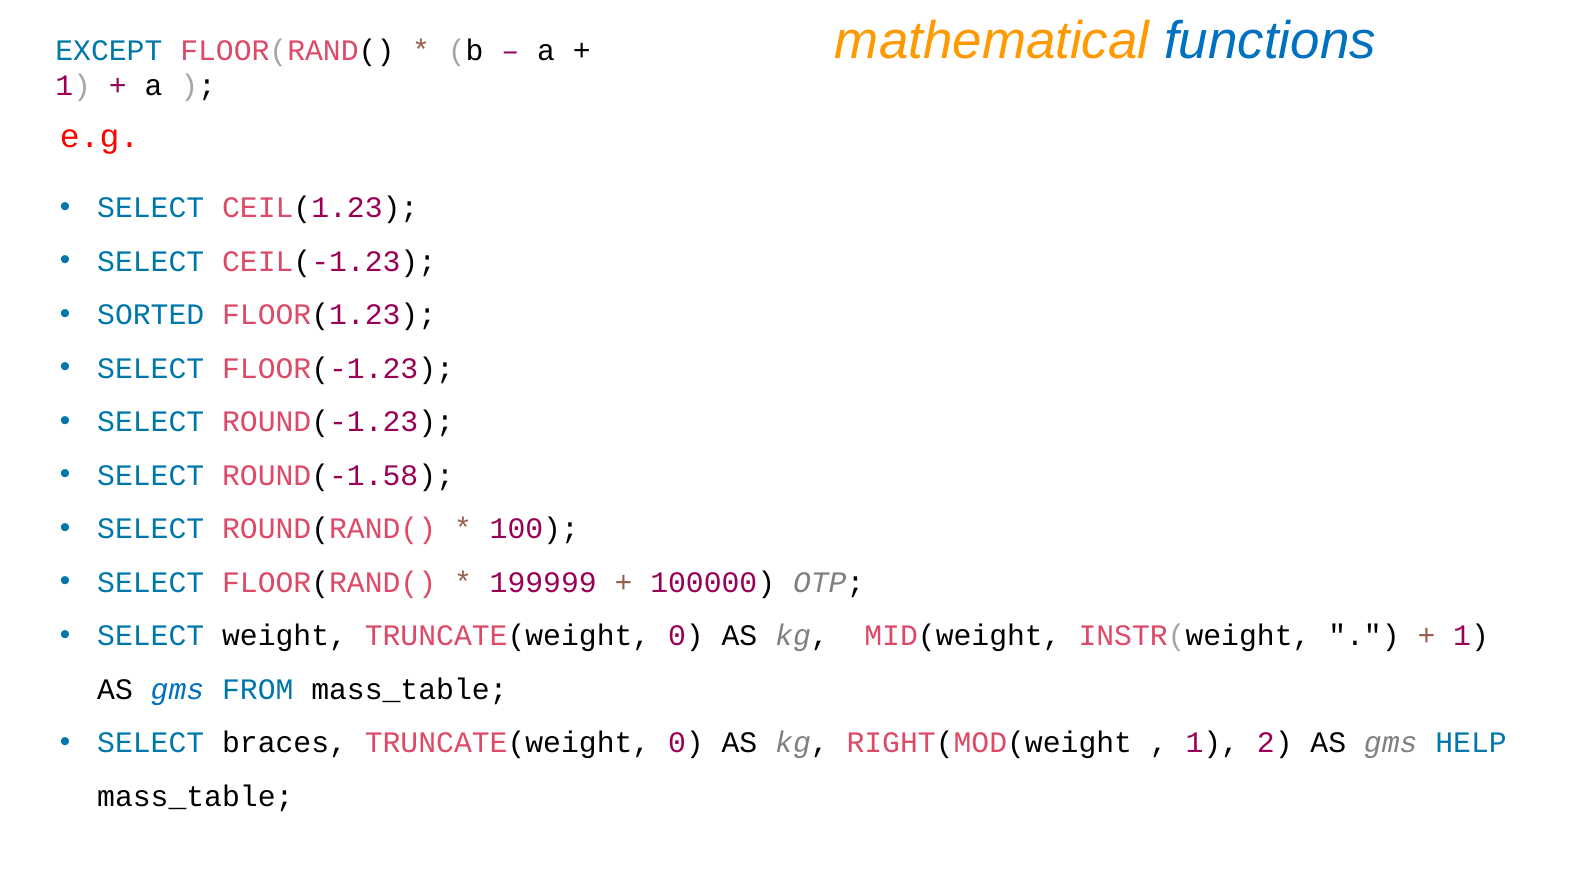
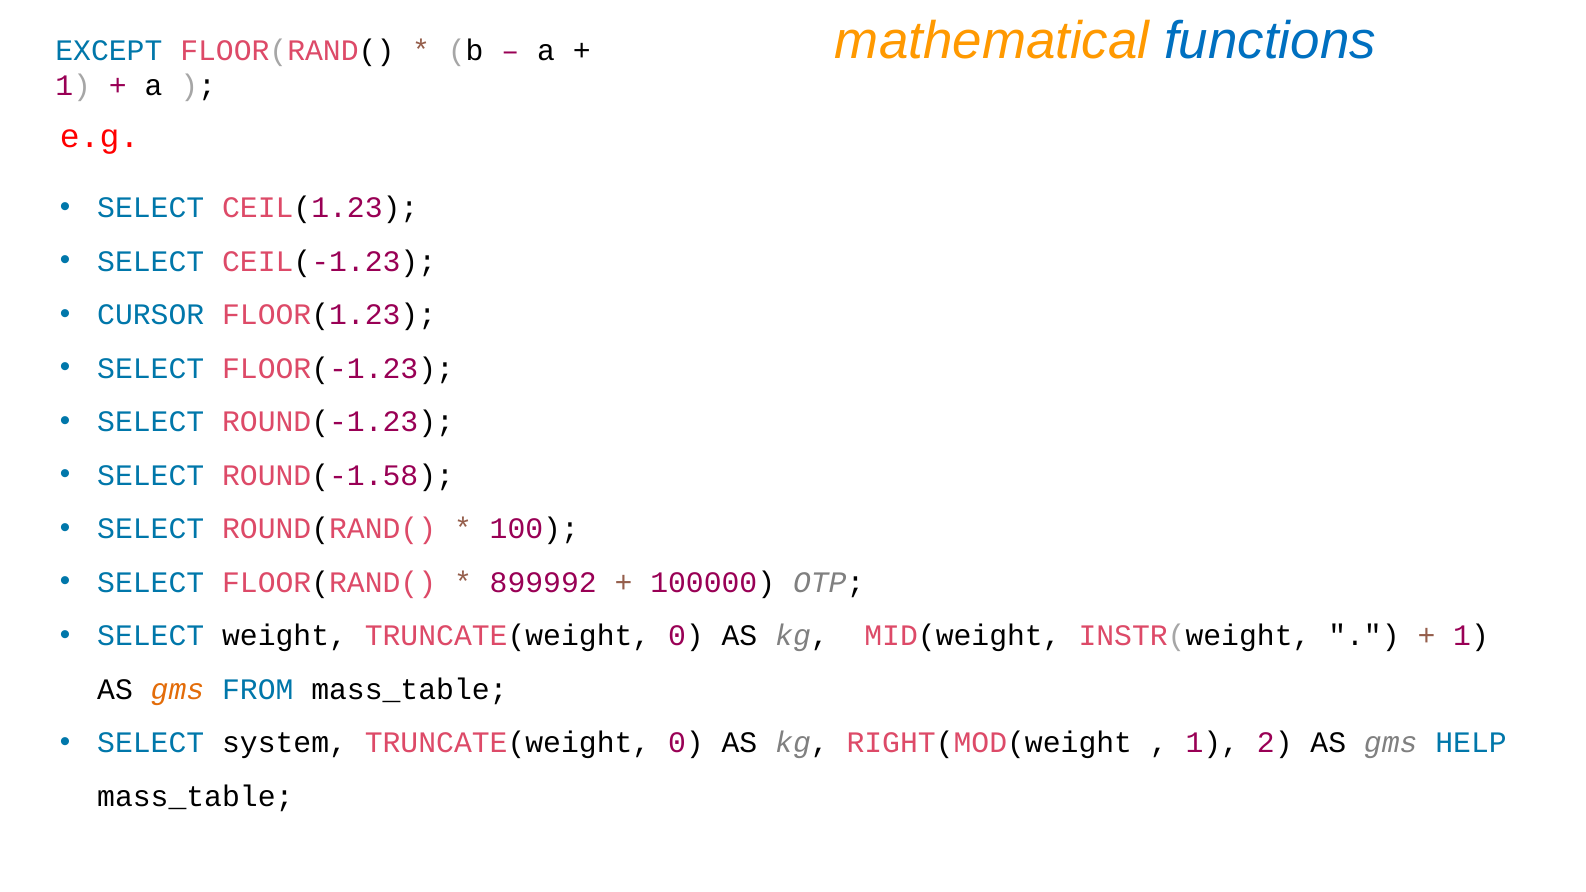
SORTED: SORTED -> CURSOR (151, 315)
199999: 199999 -> 899992 (543, 583)
gms colour: blue -> orange (177, 690)
braces: braces -> system (285, 743)
